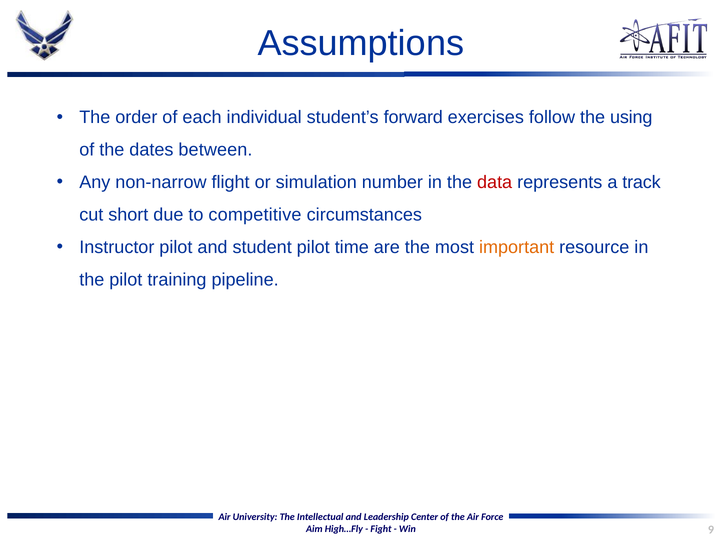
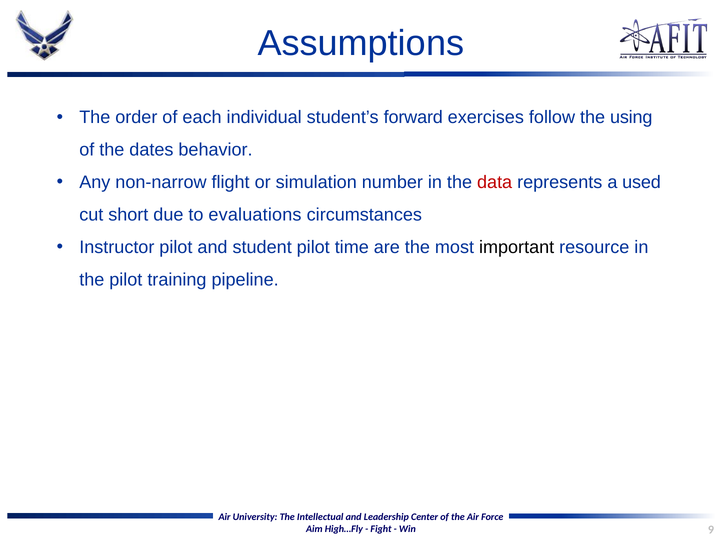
between: between -> behavior (216, 150)
track: track -> used (642, 183)
competitive: competitive -> evaluations (255, 215)
important colour: orange -> black (517, 248)
